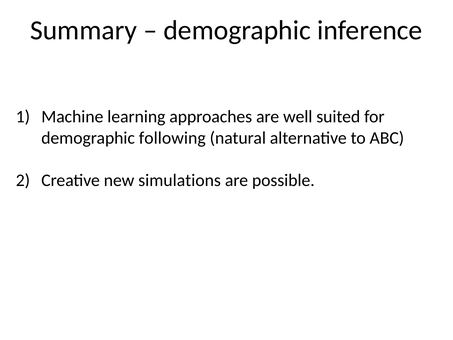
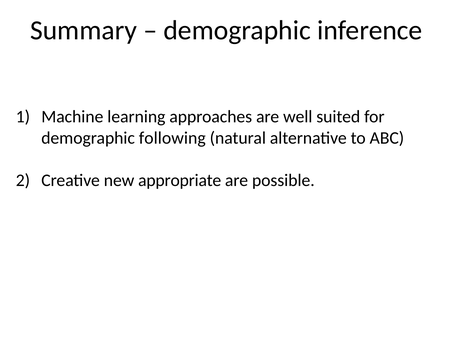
simulations: simulations -> appropriate (180, 180)
